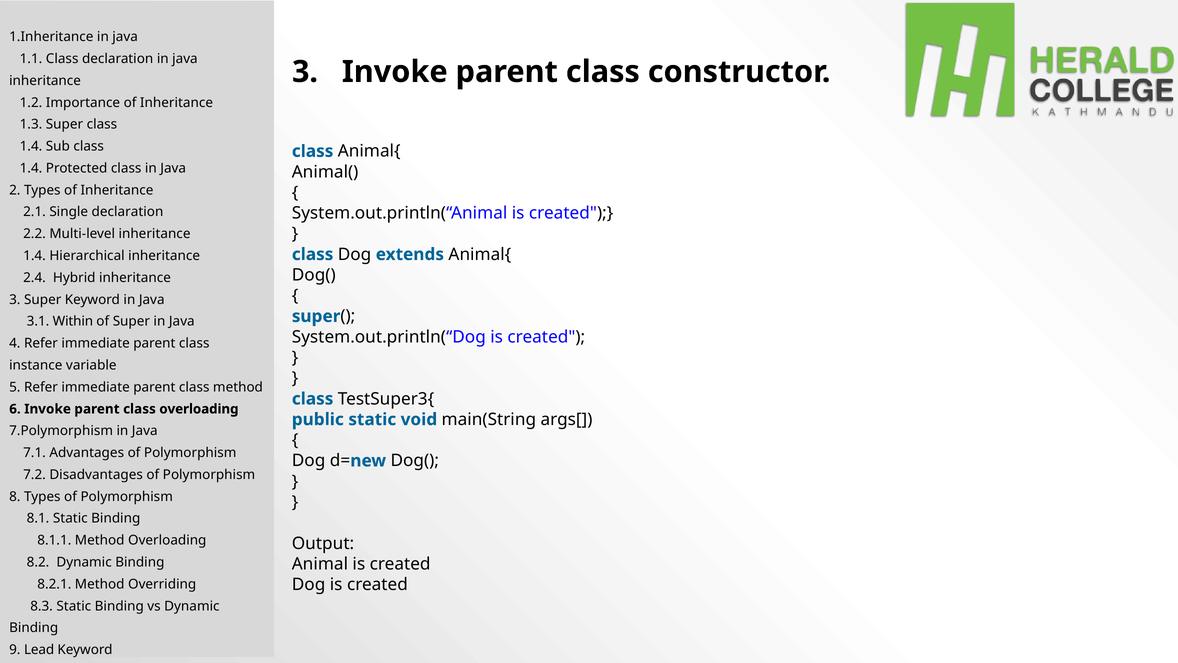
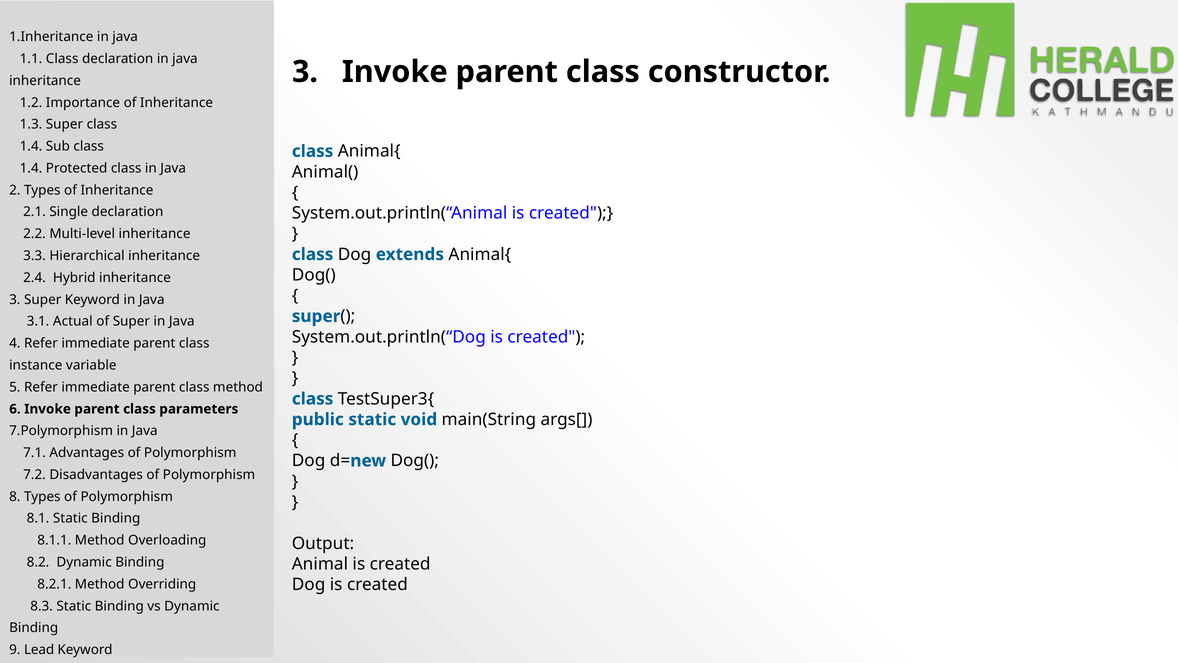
1.4: 1.4 -> 3.3 (35, 256)
Within: Within -> Actual (73, 321)
class overloading: overloading -> parameters (199, 409)
